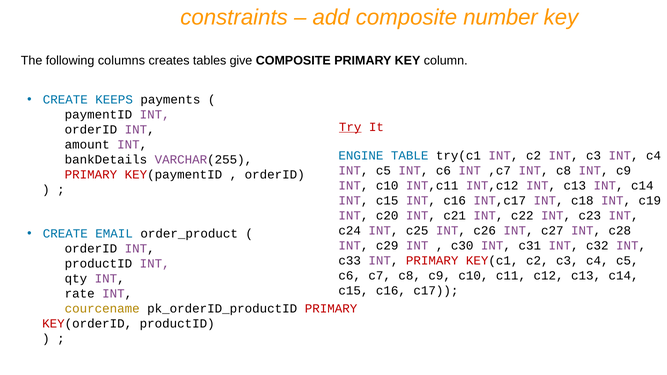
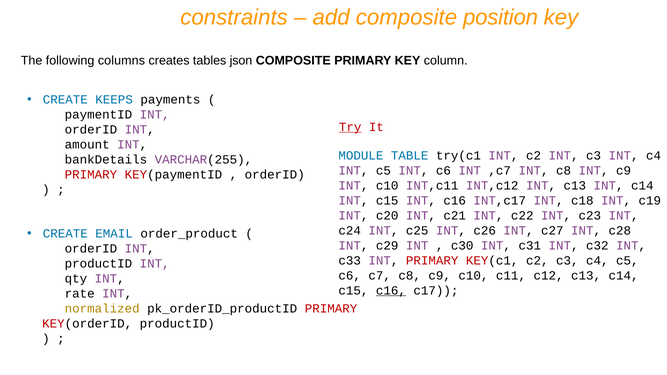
number: number -> position (501, 17)
give: give -> json (241, 61)
ENGINE: ENGINE -> MODULE (361, 155)
c16 underline: none -> present (391, 291)
courcename: courcename -> normalized (102, 309)
